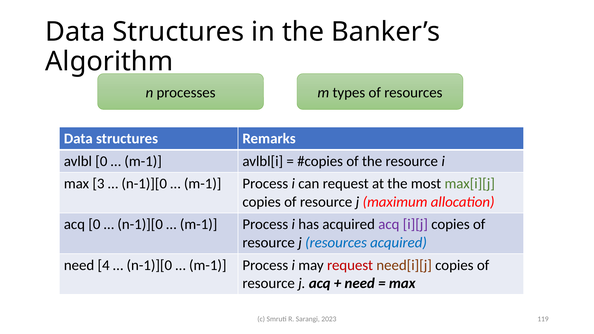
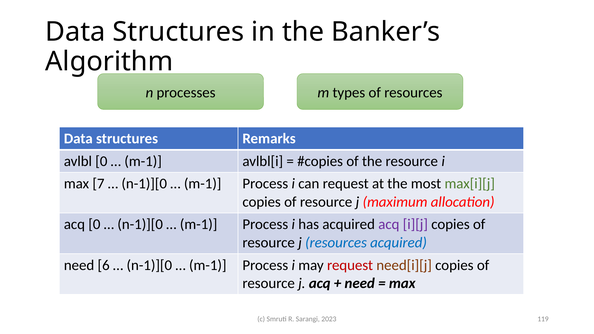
3: 3 -> 7 (98, 184)
4: 4 -> 6 (104, 265)
